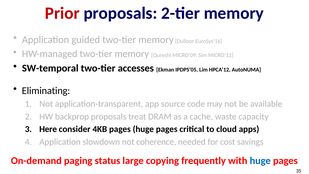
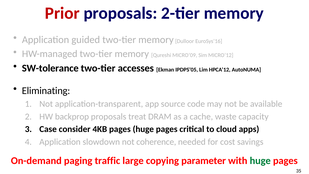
SW-temporal: SW-temporal -> SW-tolerance (50, 68)
Here: Here -> Case (48, 129)
status: status -> traffic (107, 161)
frequently: frequently -> parameter (204, 161)
huge colour: blue -> green (260, 161)
